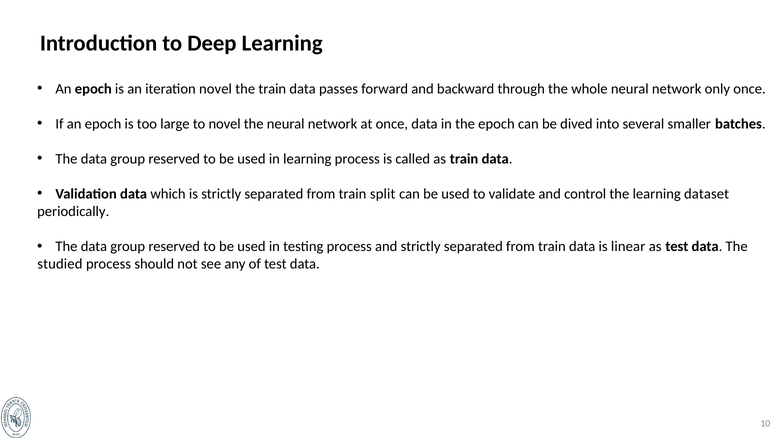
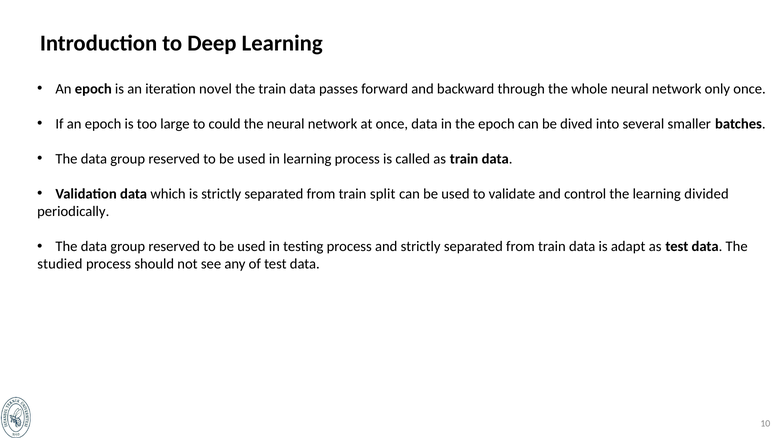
to novel: novel -> could (225, 124)
dataset: dataset -> divided (707, 194)
linear: linear -> adapt (628, 247)
